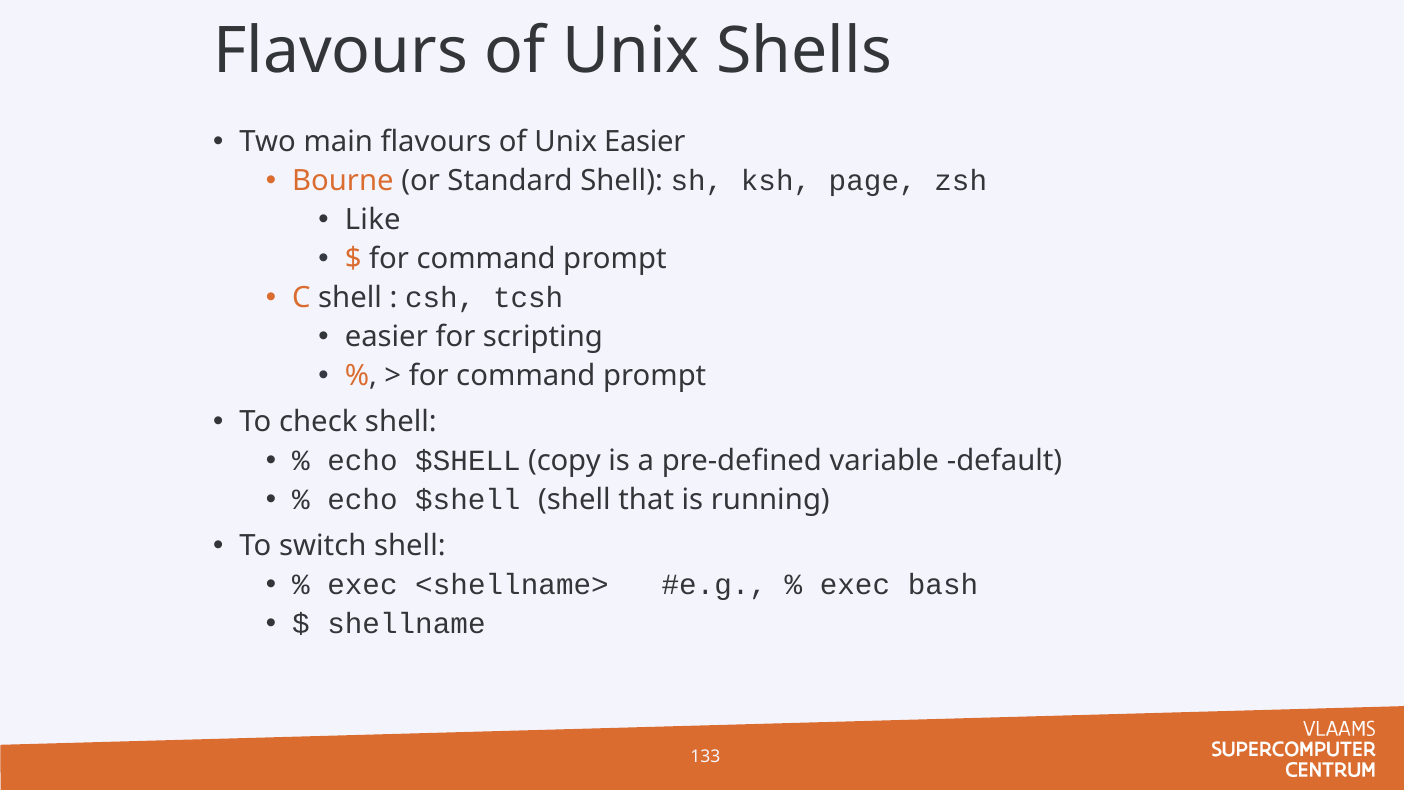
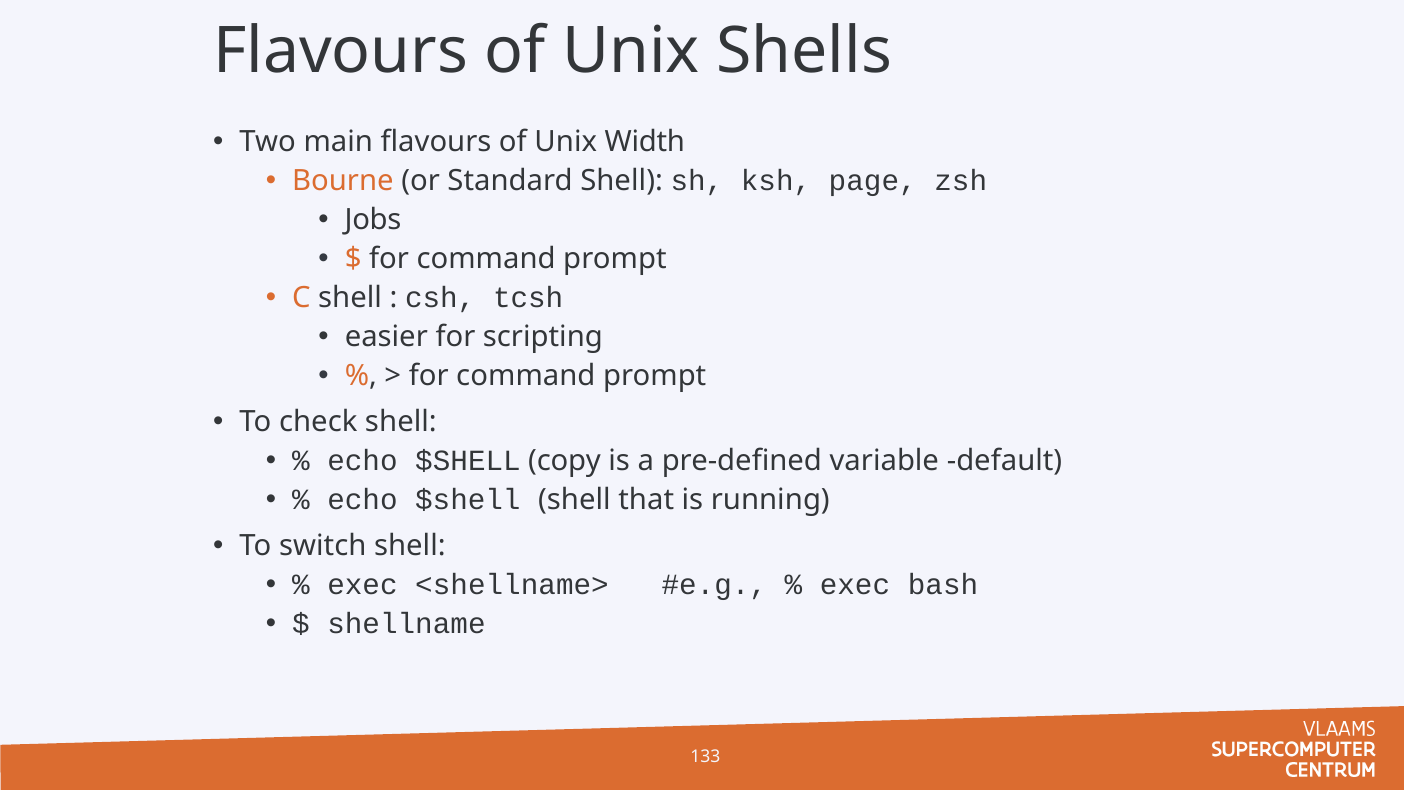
Unix Easier: Easier -> Width (645, 142)
Like: Like -> Jobs (373, 220)
